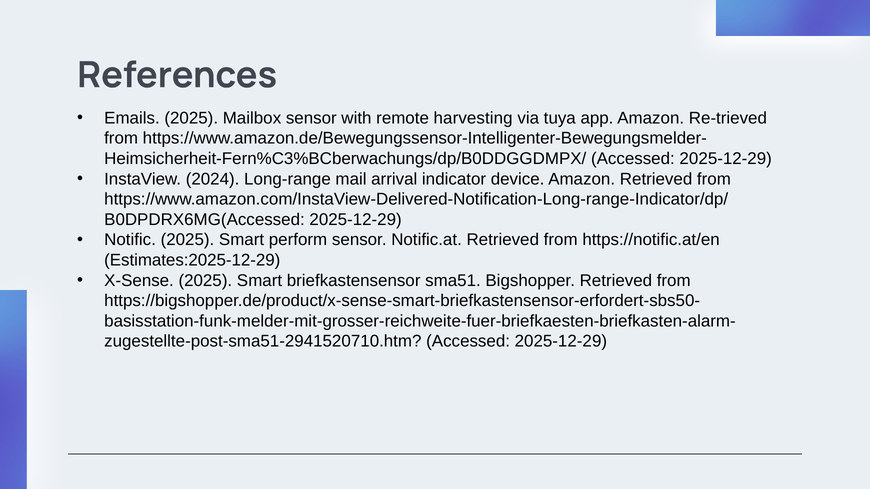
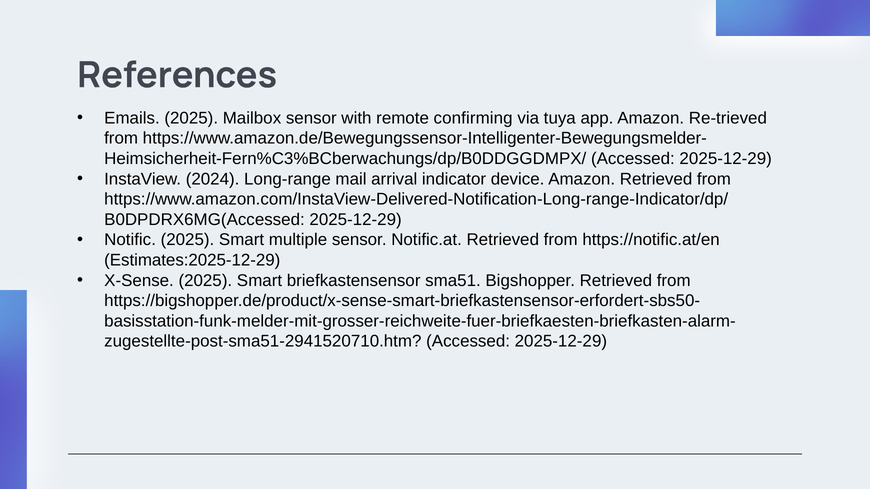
harvesting: harvesting -> confirming (473, 118)
perform: perform -> multiple (298, 240)
